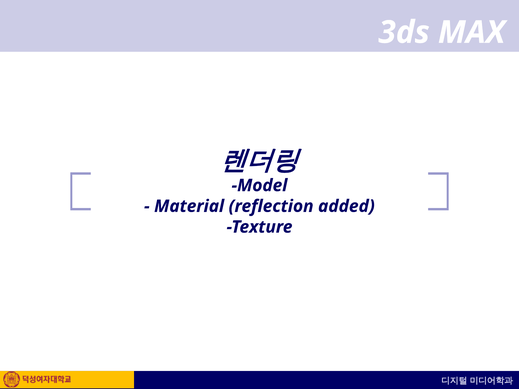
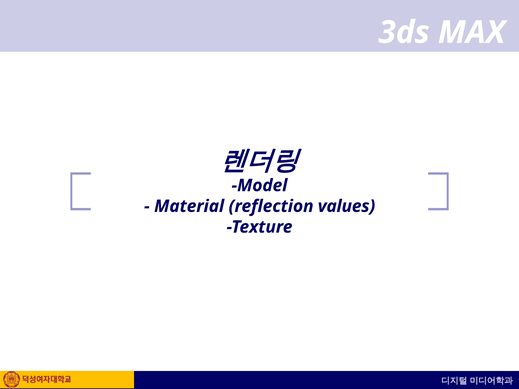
added: added -> values (347, 206)
